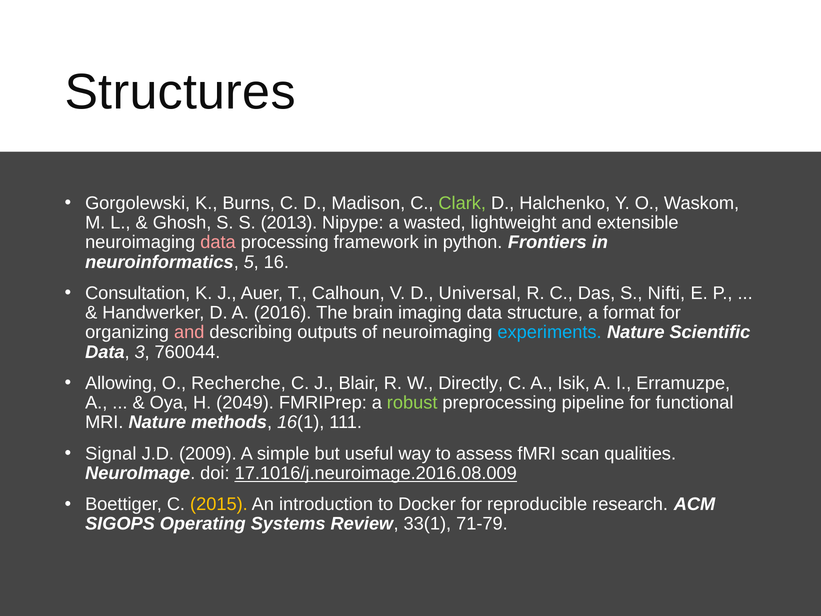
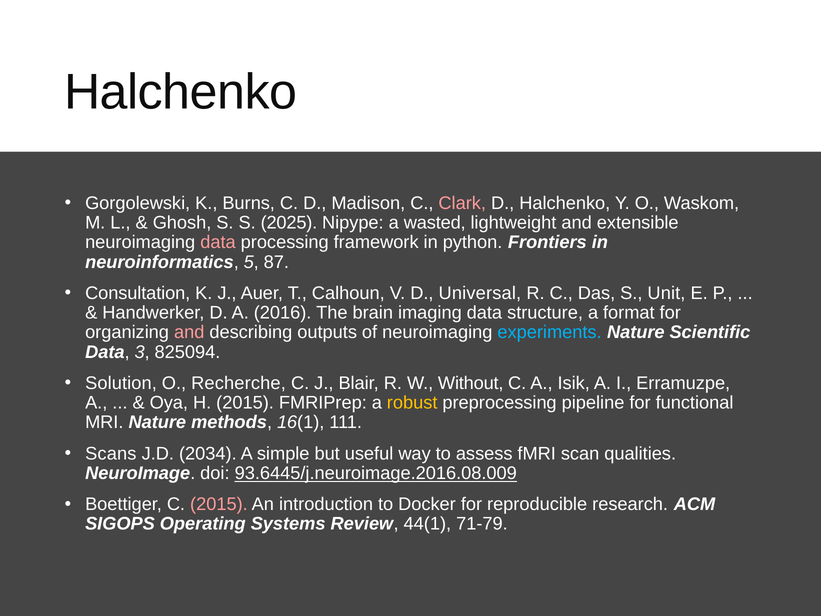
Structures: Structures -> Halchenko (181, 92)
Clark colour: light green -> pink (462, 203)
2013: 2013 -> 2025 (289, 223)
16: 16 -> 87 (276, 262)
Nifti: Nifti -> Unit (666, 293)
760044: 760044 -> 825094 (187, 352)
Allowing: Allowing -> Solution (121, 383)
Directly: Directly -> Without (471, 383)
H 2049: 2049 -> 2015 (245, 403)
robust colour: light green -> yellow (412, 403)
Signal: Signal -> Scans (111, 453)
2009: 2009 -> 2034 (208, 453)
17.1016/j.neuroimage.2016.08.009: 17.1016/j.neuroimage.2016.08.009 -> 93.6445/j.neuroimage.2016.08.009 (376, 473)
2015 colour: yellow -> pink (219, 504)
33(1: 33(1 -> 44(1 (427, 524)
